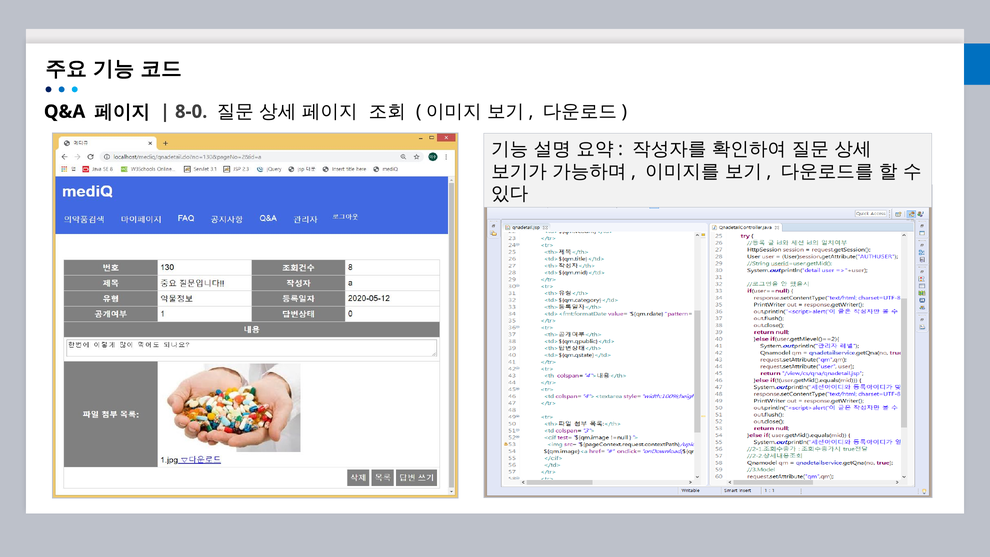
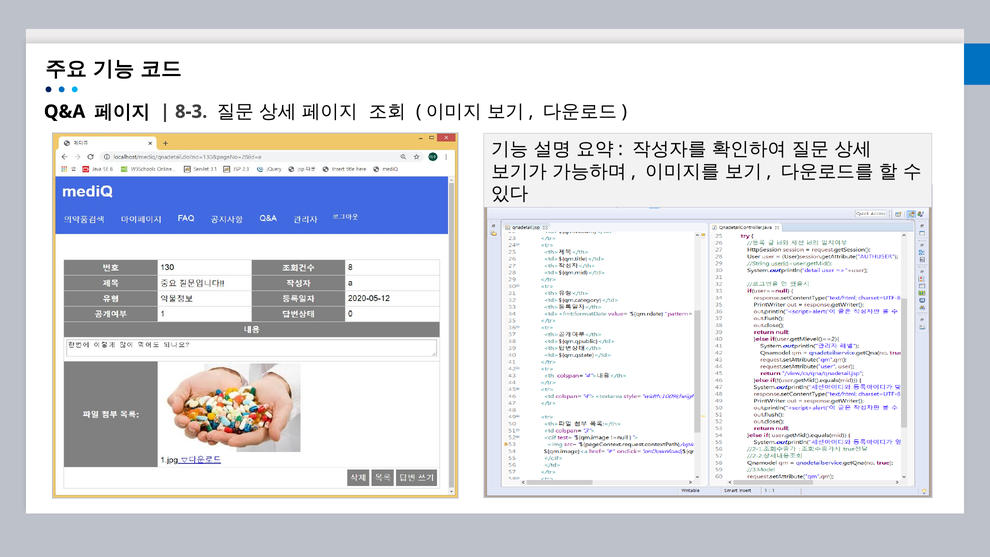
8-0: 8-0 -> 8-3 (191, 112)
